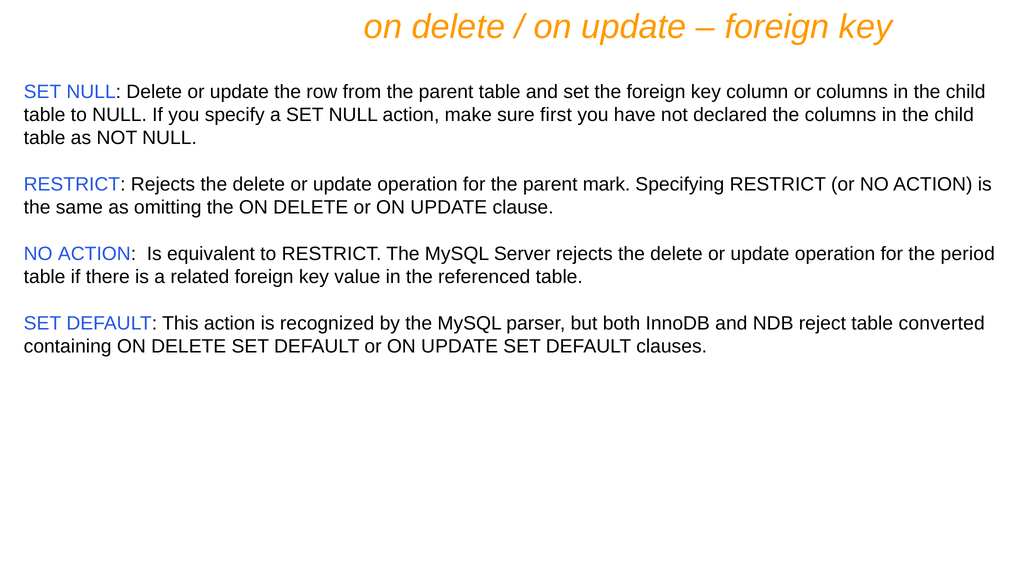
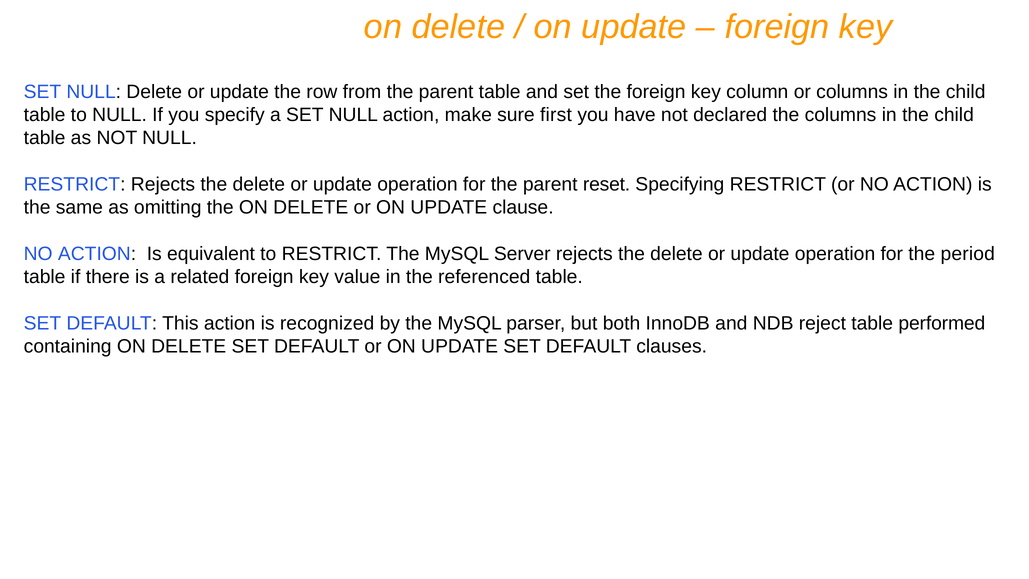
mark: mark -> reset (607, 184)
converted: converted -> performed (942, 323)
